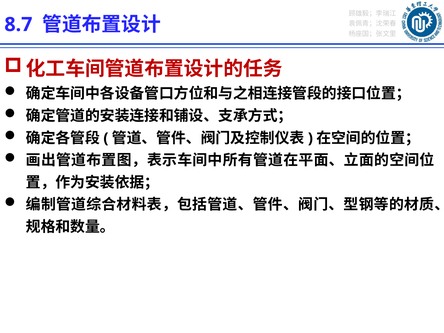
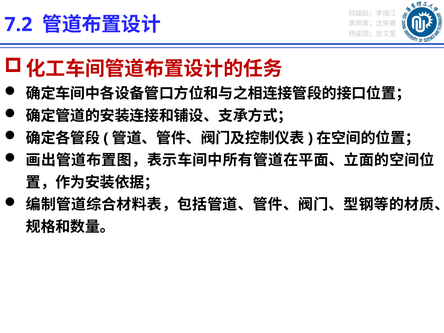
8.7: 8.7 -> 7.2 (18, 25)
